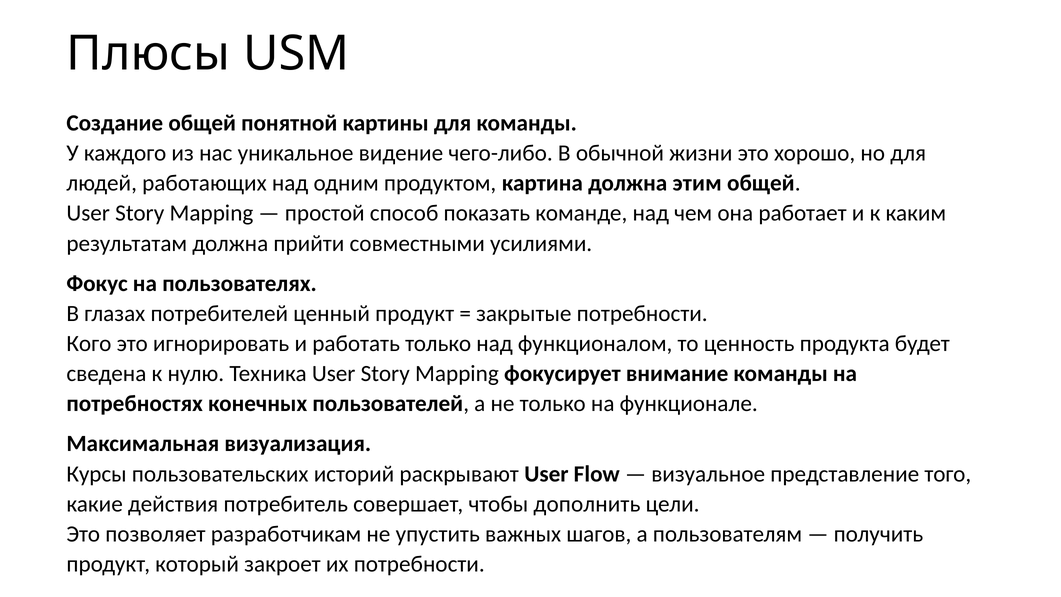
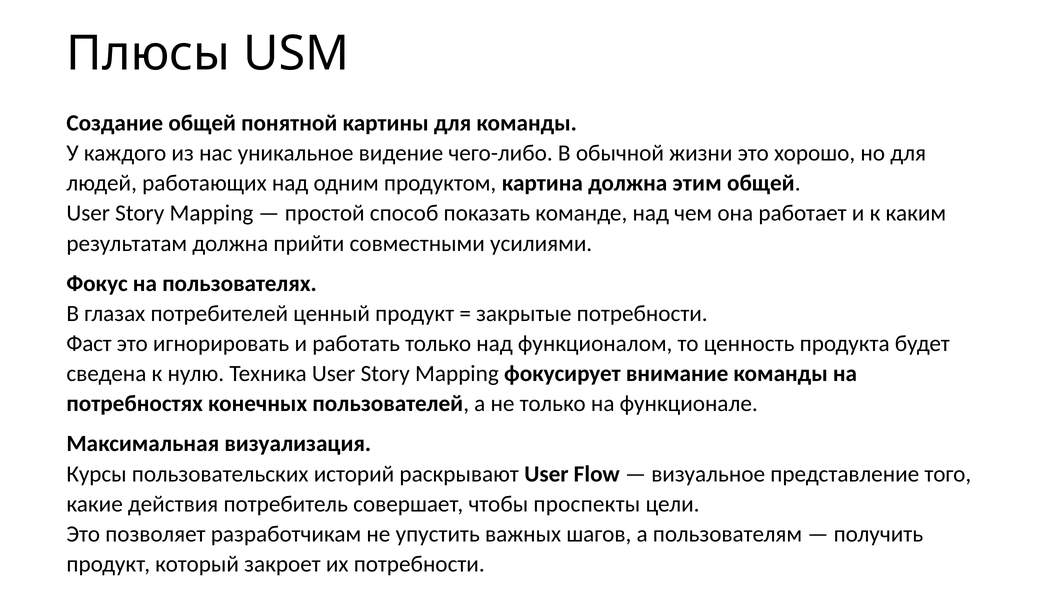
Кого: Кого -> Фаст (89, 343)
дополнить: дополнить -> проспекты (587, 504)
